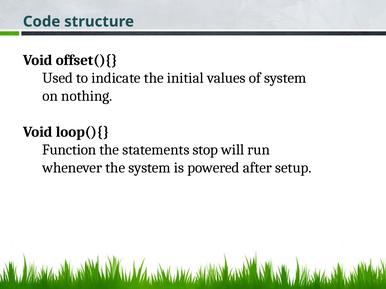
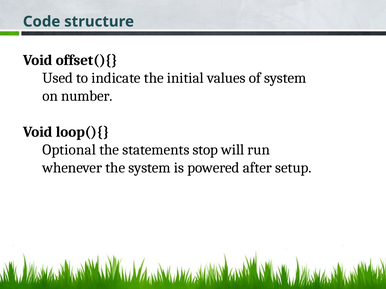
nothing: nothing -> number (87, 96)
Function: Function -> Optional (69, 150)
